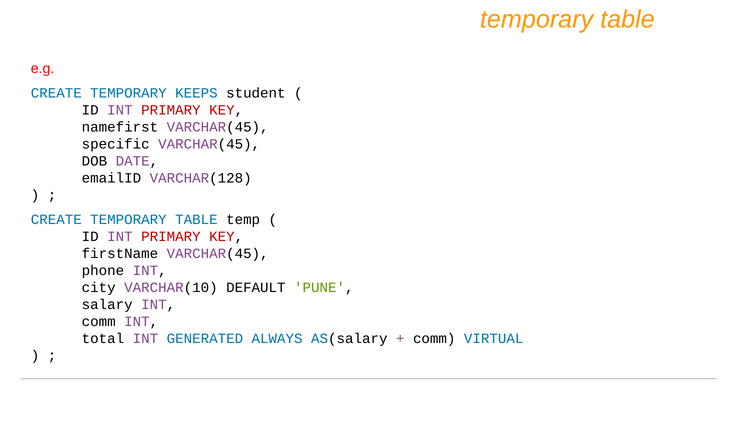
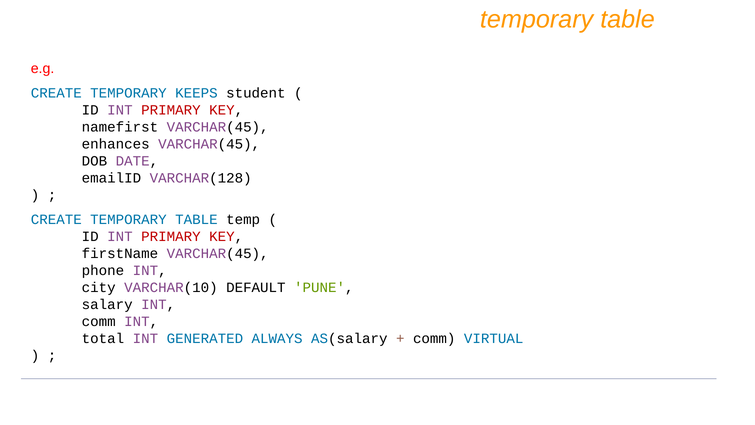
specific: specific -> enhances (116, 144)
